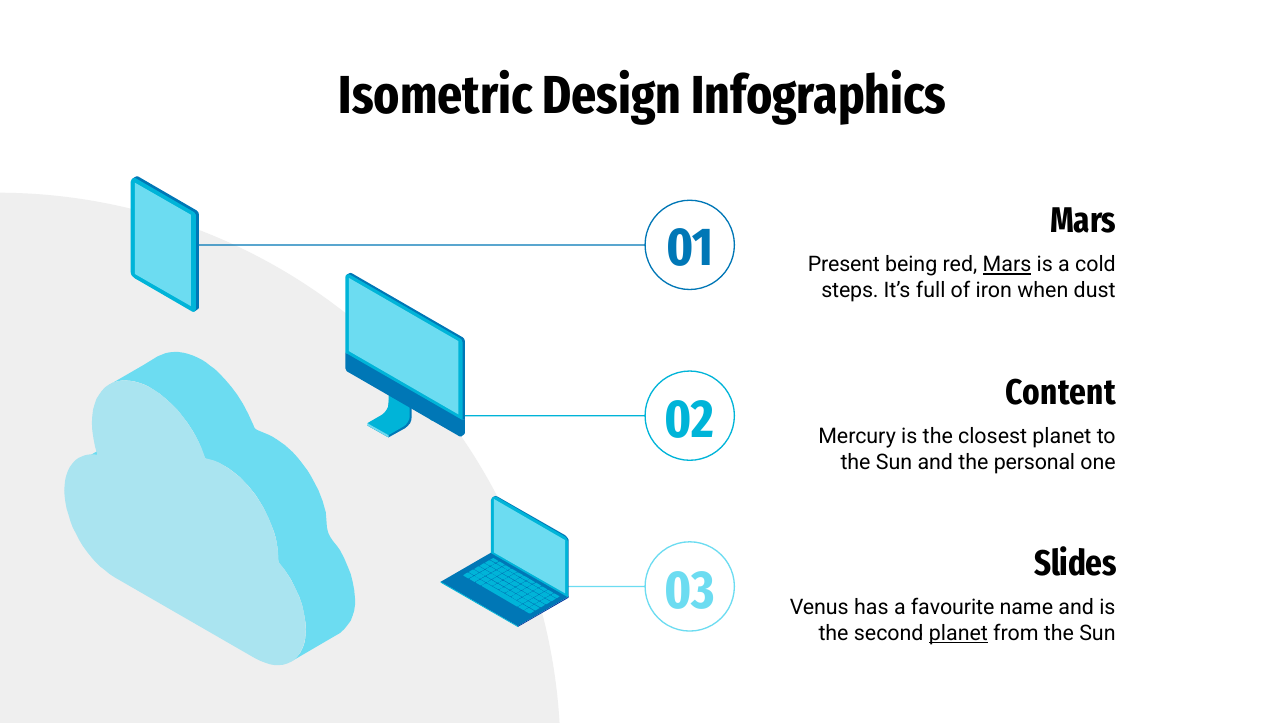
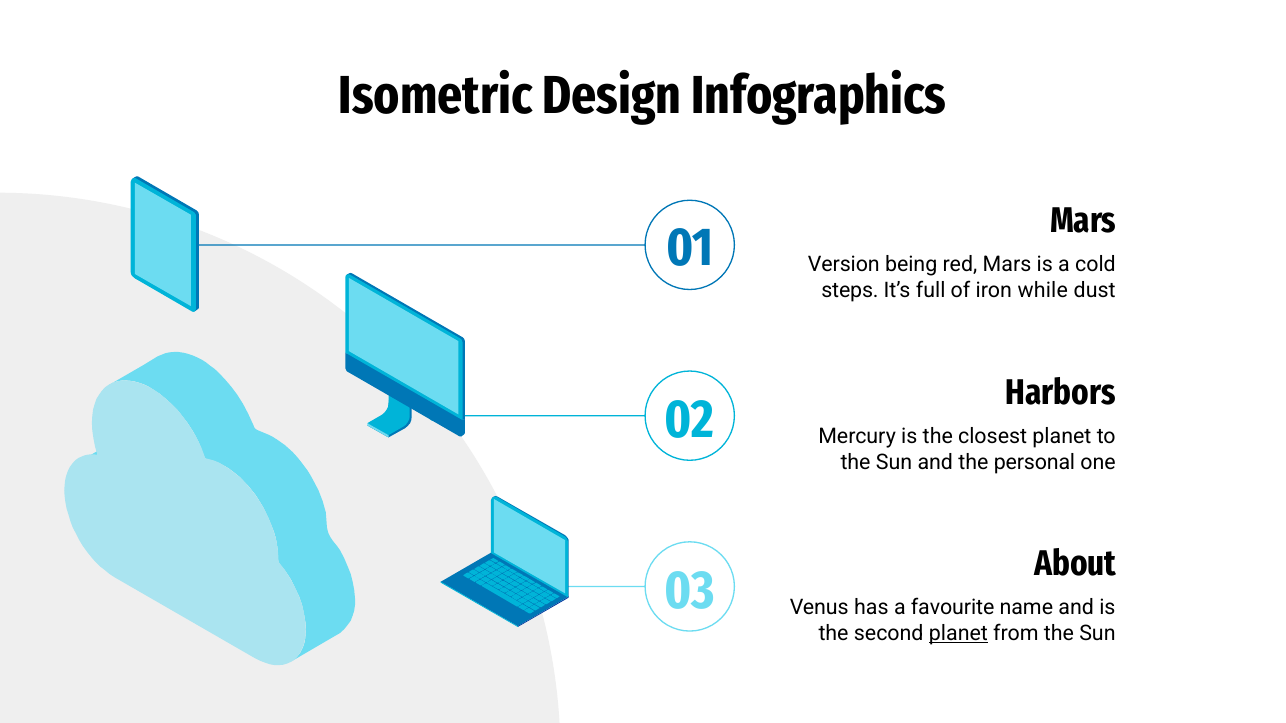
Present: Present -> Version (844, 265)
Mars underline: present -> none (1007, 265)
when: when -> while (1043, 291)
Content: Content -> Harbors (1061, 393)
Slides: Slides -> About (1075, 564)
